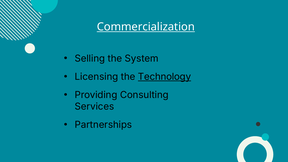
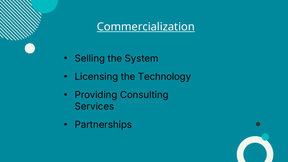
Technology underline: present -> none (164, 77)
